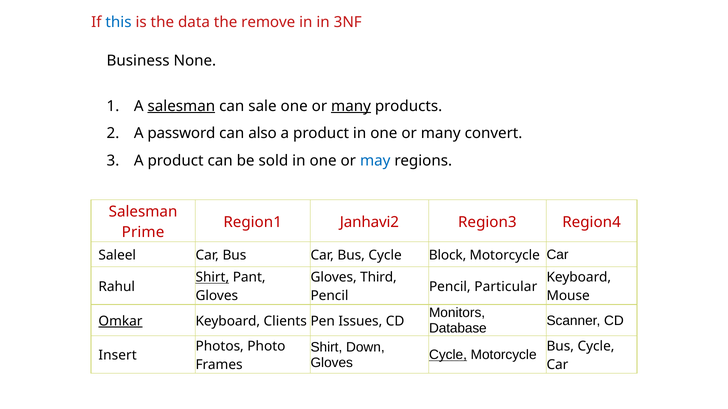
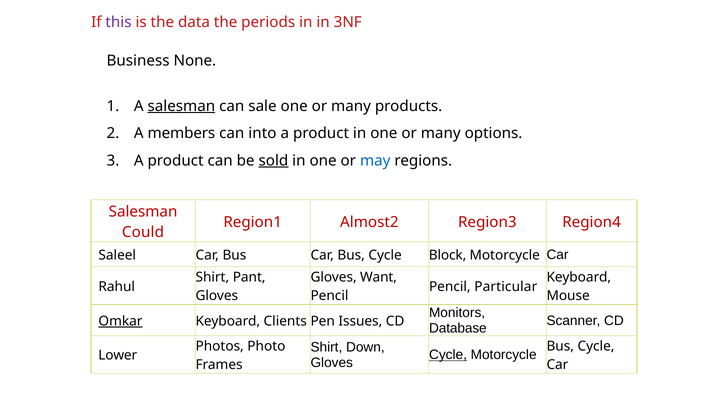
this colour: blue -> purple (119, 22)
remove: remove -> periods (268, 22)
many underline: present -> none (351, 106)
password: password -> members (181, 134)
also: also -> into (262, 134)
convert: convert -> options (494, 134)
sold underline: none -> present (273, 161)
Janhavi2: Janhavi2 -> Almost2 (369, 222)
Prime: Prime -> Could (143, 233)
Shirt underline: present -> none (212, 278)
Third: Third -> Want (378, 278)
Insert: Insert -> Lower (118, 356)
